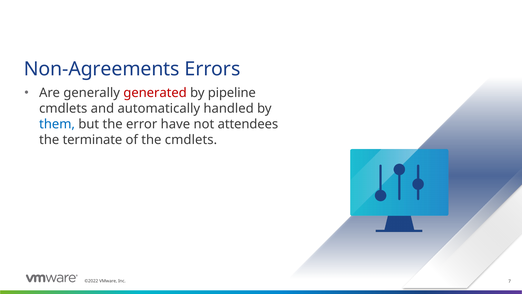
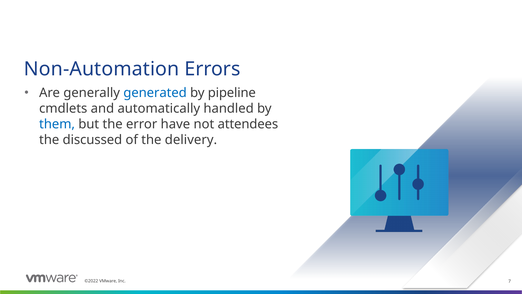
Non-Agreements: Non-Agreements -> Non-Automation (102, 69)
generated colour: red -> blue (155, 93)
terminate: terminate -> discussed (92, 140)
the cmdlets: cmdlets -> delivery (191, 140)
